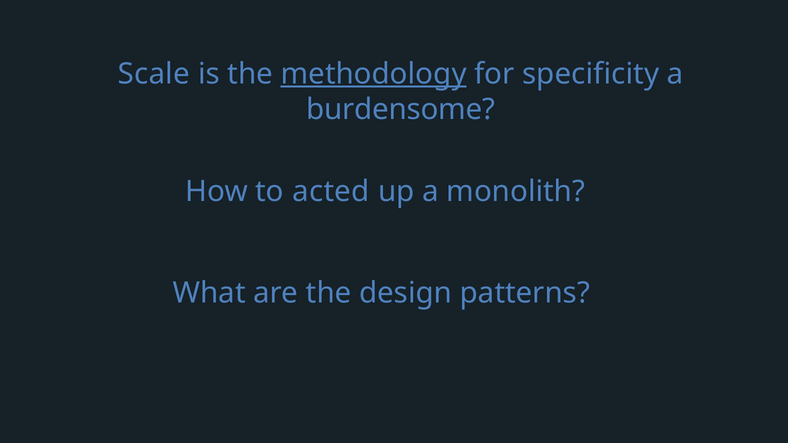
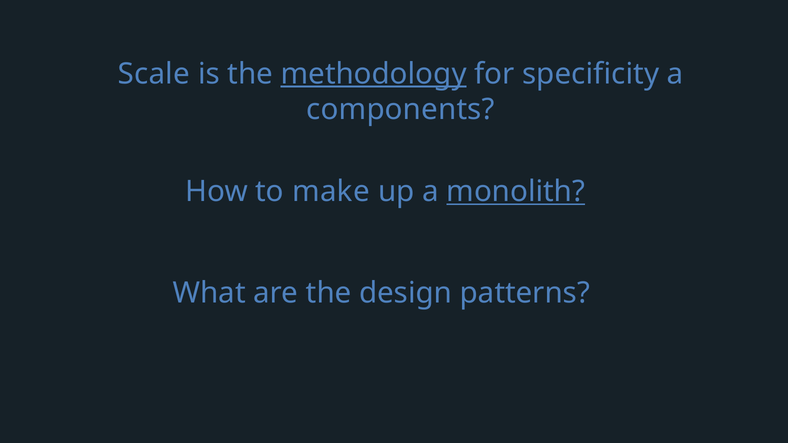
burdensome: burdensome -> components (400, 109)
acted: acted -> make (331, 192)
monolith underline: none -> present (516, 192)
